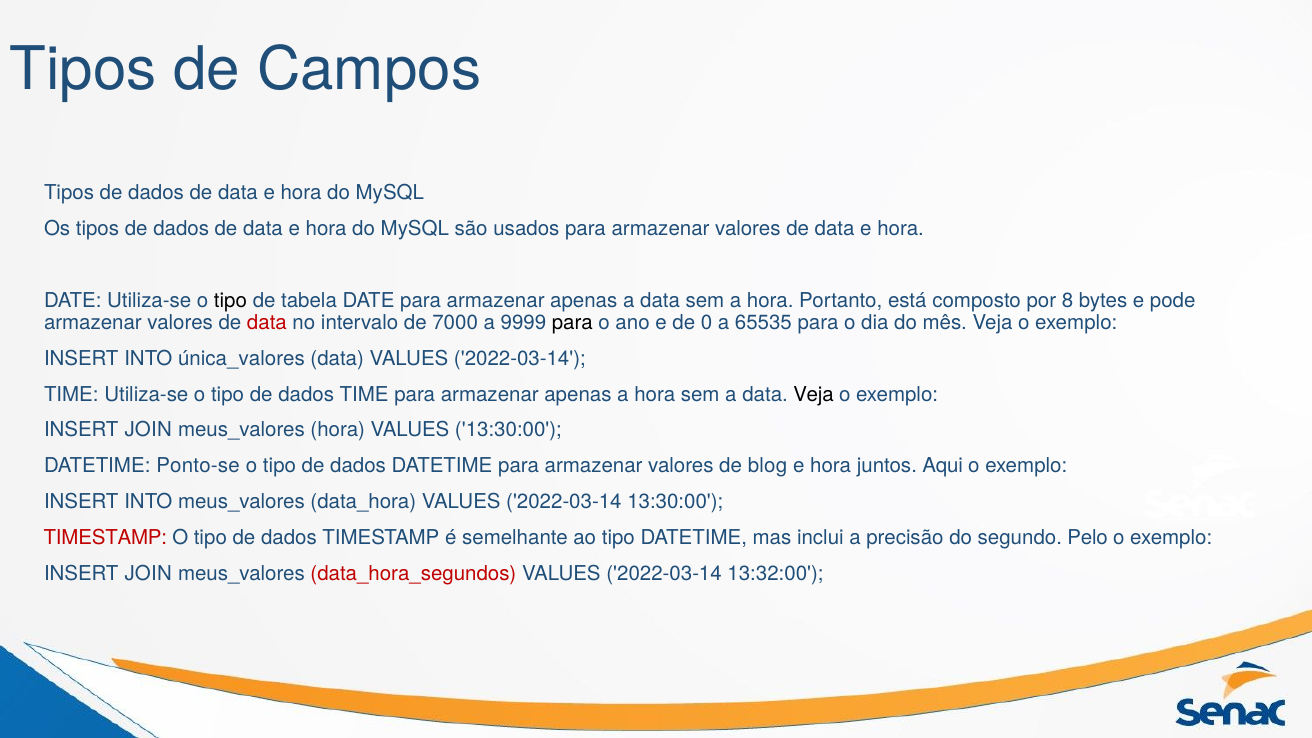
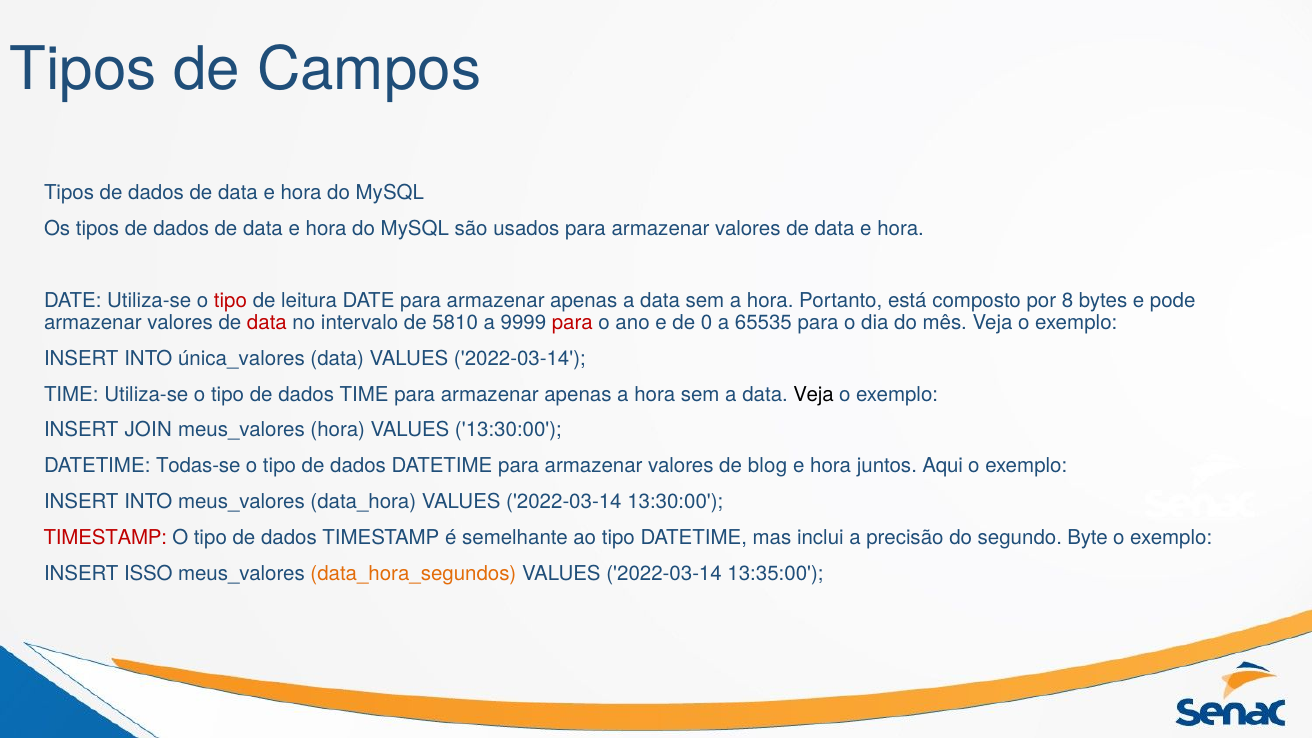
tipo colour: black -> red (230, 301)
tabela: tabela -> leitura (309, 301)
7000: 7000 -> 5810 (455, 323)
para colour: black -> red (572, 323)
Ponto-se: Ponto-se -> Todas-se (198, 466)
Pelo: Pelo -> Byte (1088, 538)
JOIN: JOIN -> ISSO (148, 574)
data_hora_segundos colour: red -> orange (413, 574)
13:32:00: 13:32:00 -> 13:35:00 (776, 574)
